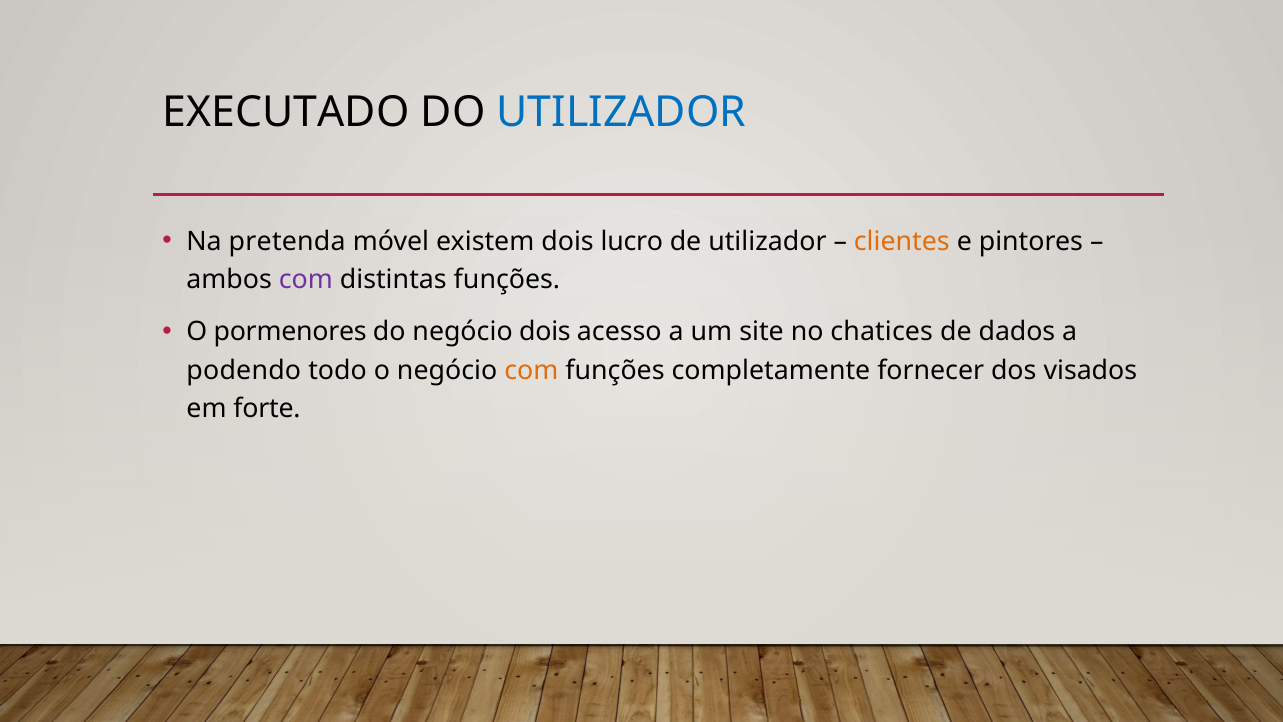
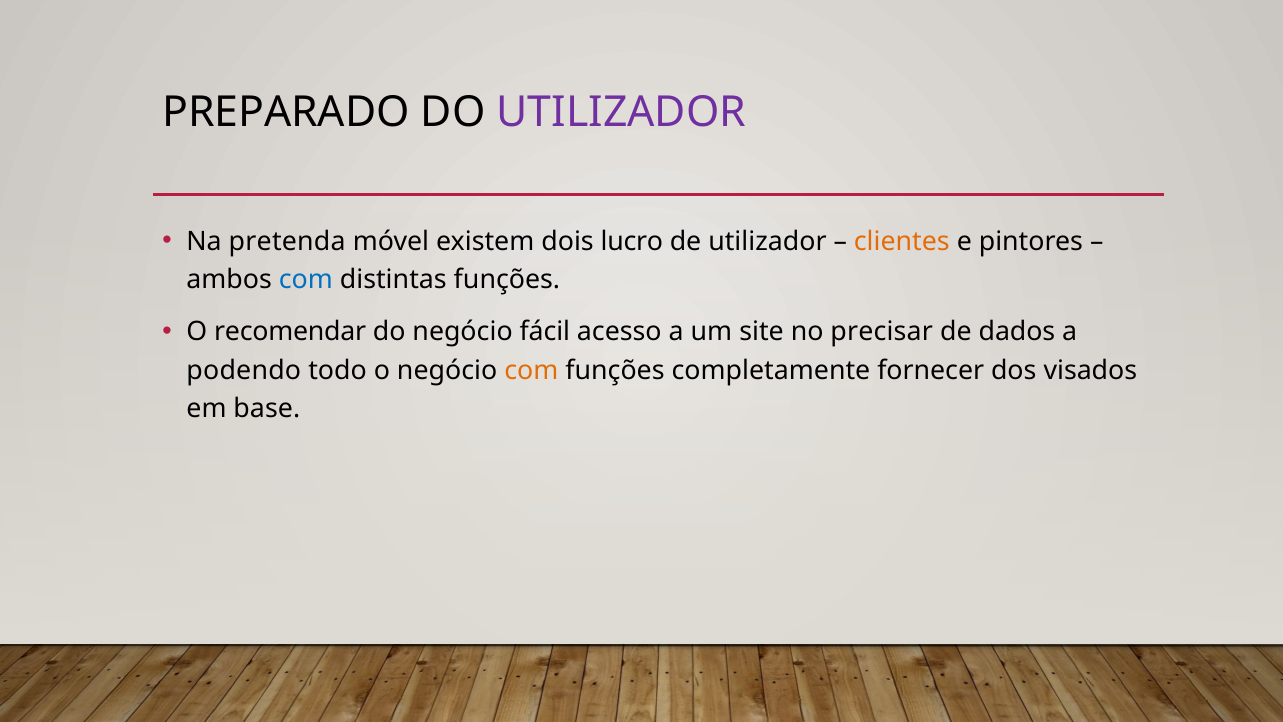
EXECUTADO: EXECUTADO -> PREPARADO (286, 112)
UTILIZADOR colour: blue -> purple (621, 112)
com colour: purple -> blue (306, 280)
pormenores: pormenores -> recomendar (290, 332)
negócio dois: dois -> fácil (545, 332)
chatices: chatices -> precisar (882, 332)
forte: forte -> base (267, 409)
